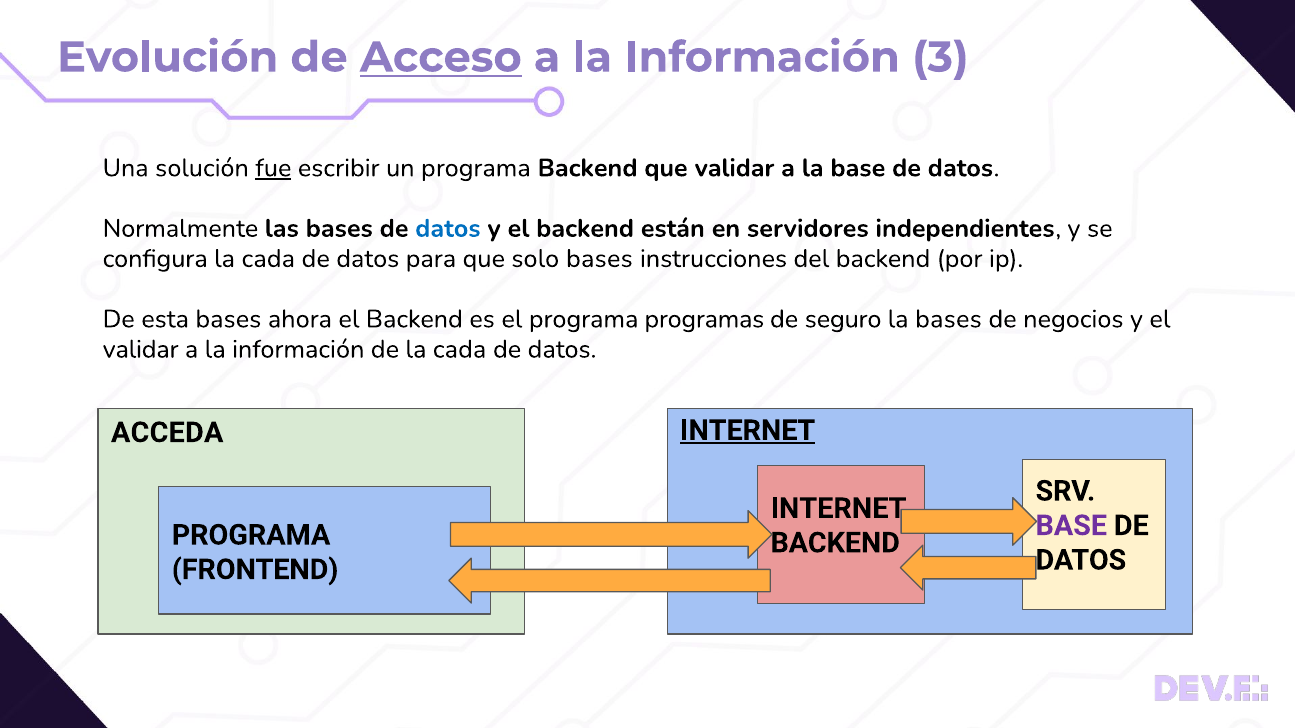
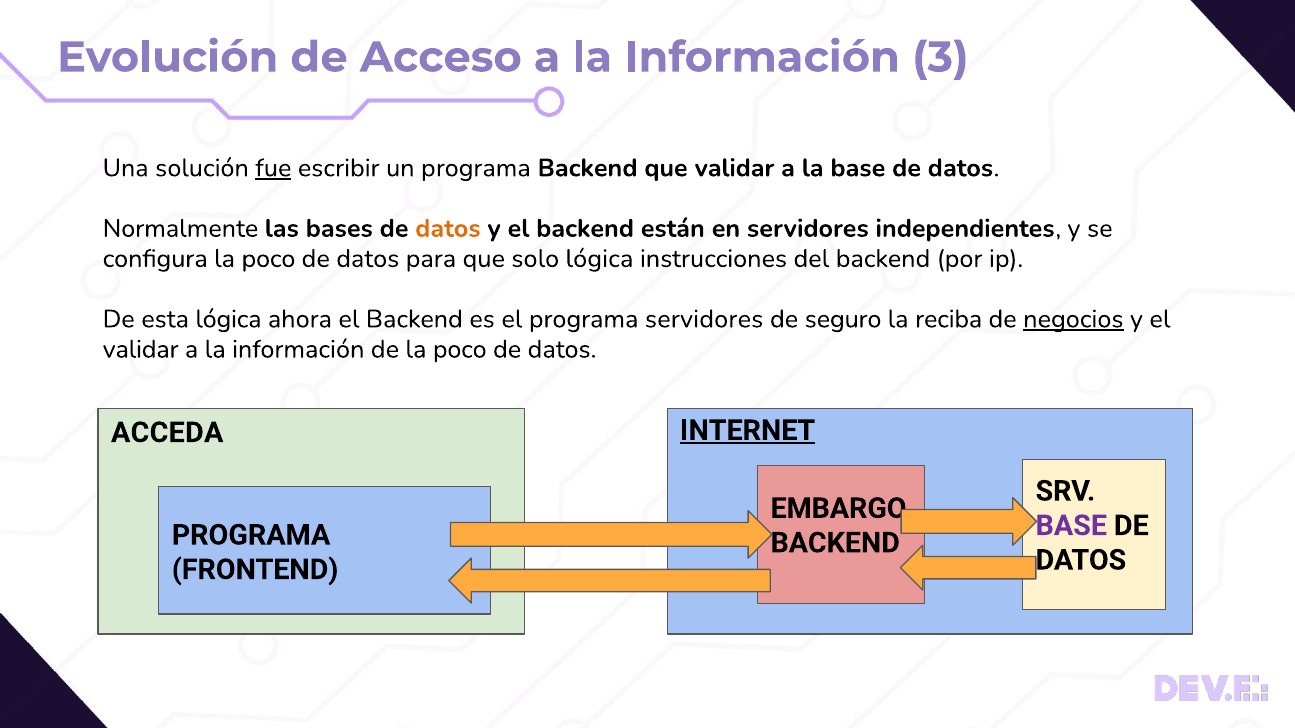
Acceso underline: present -> none (441, 57)
datos colour: blue -> orange (448, 229)
configura la cada: cada -> poco (268, 259)
solo bases: bases -> lógica (599, 259)
esta bases: bases -> lógica (228, 319)
programa programas: programas -> servidores (704, 319)
la bases: bases -> reciba (949, 319)
negocios underline: none -> present (1073, 319)
de la cada: cada -> poco (460, 349)
INTERNET: INTERNET -> EMBARGO (839, 509)
